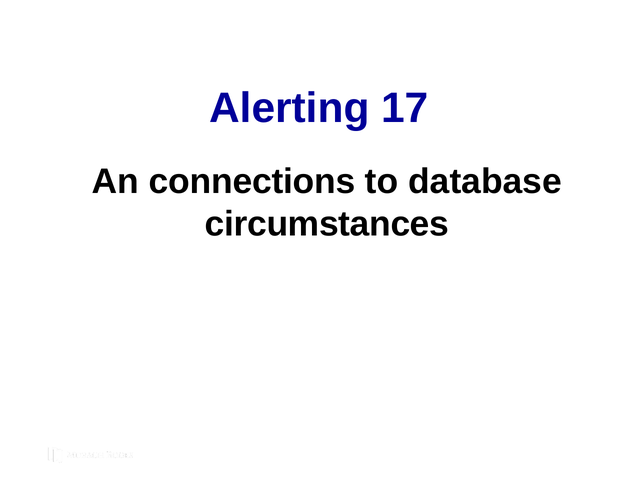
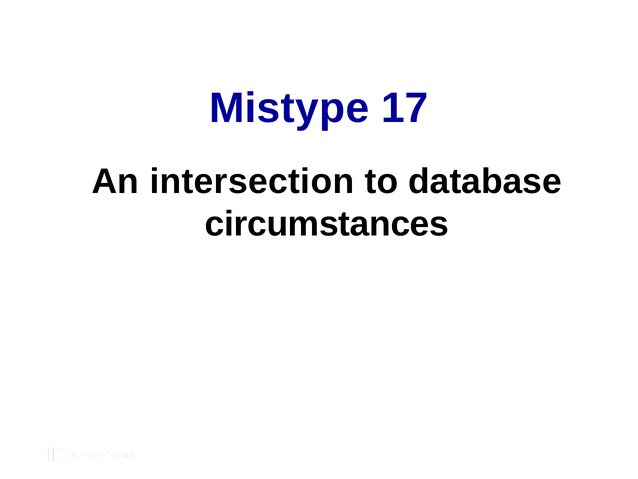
Alerting: Alerting -> Mistype (289, 108)
connections: connections -> intersection (252, 181)
